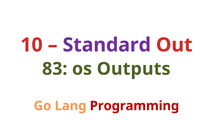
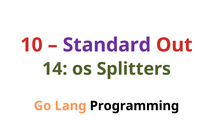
83: 83 -> 14 (55, 69)
Outputs: Outputs -> Splitters (134, 69)
Programming colour: red -> black (134, 106)
